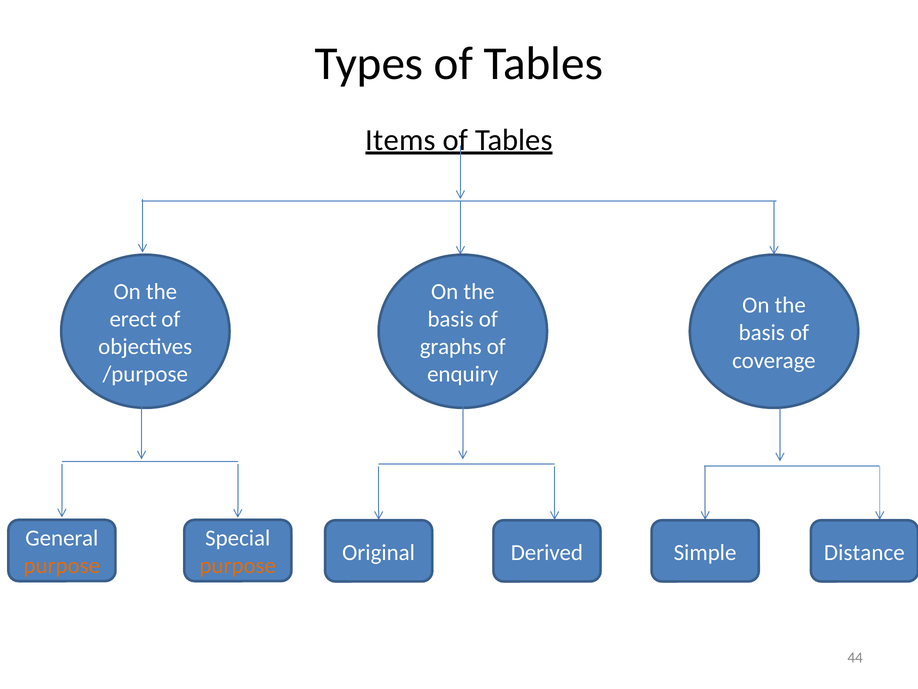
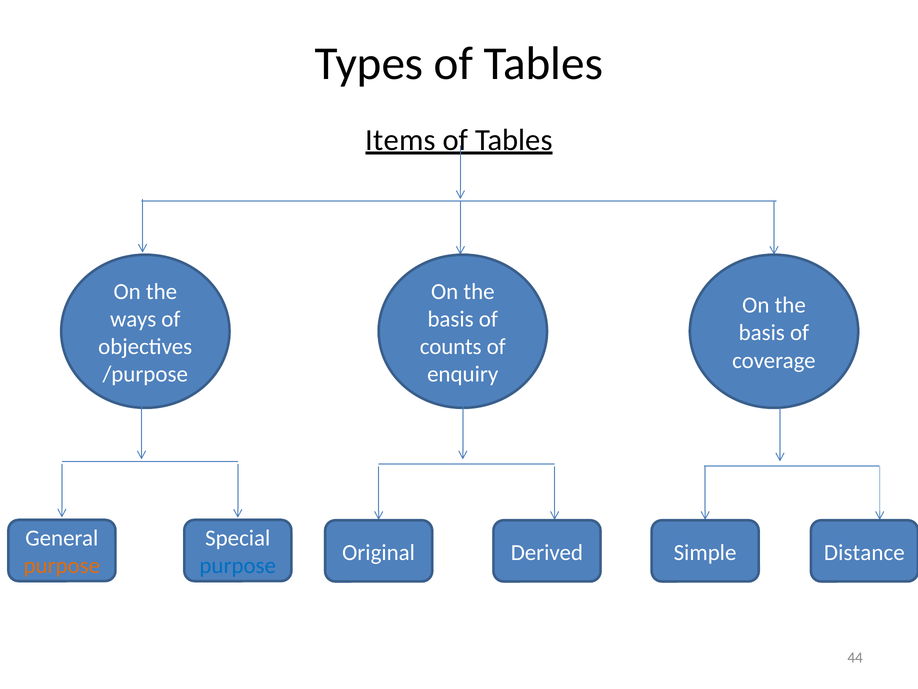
erect: erect -> ways (133, 319)
graphs: graphs -> counts (451, 346)
purpose colour: orange -> blue (238, 565)
